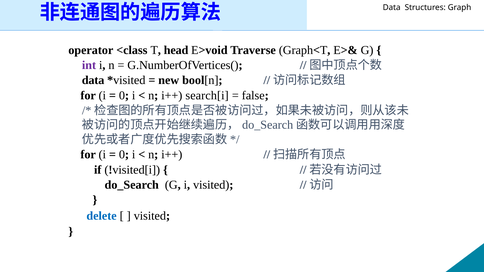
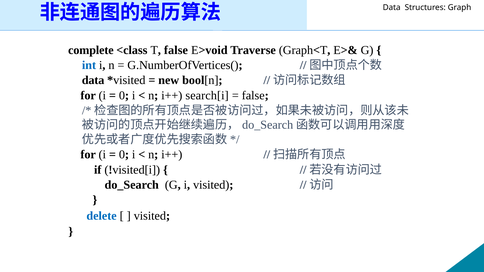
operator: operator -> complete (91, 50)
T head: head -> false (176, 50)
int colour: purple -> blue (89, 65)
